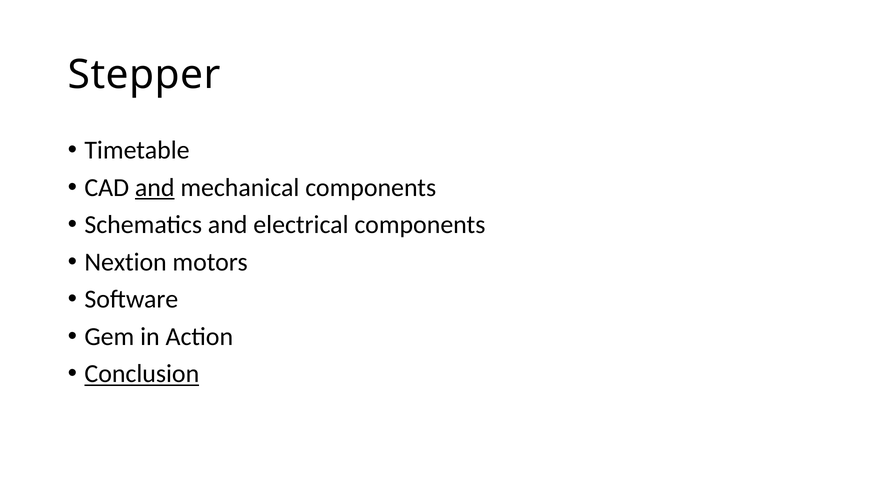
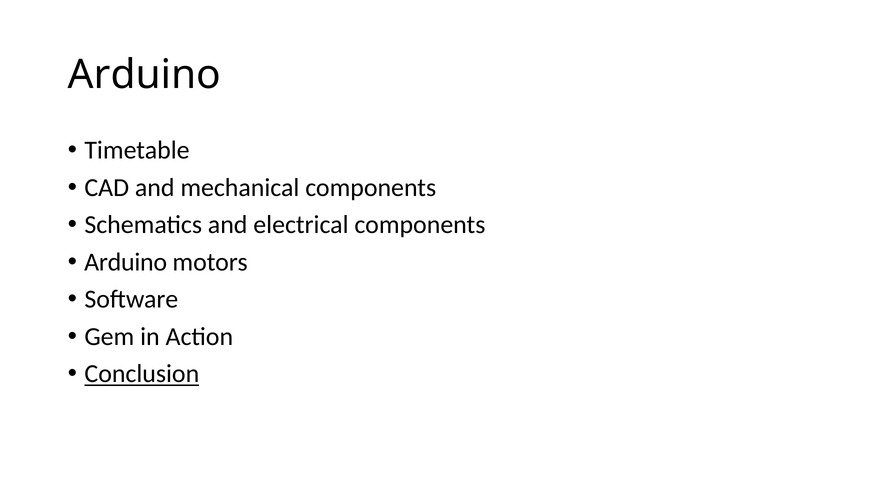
Stepper: Stepper -> Arduino (144, 75)
and underline: present -> none (155, 188)
Nextion: Nextion -> Arduino (126, 262)
